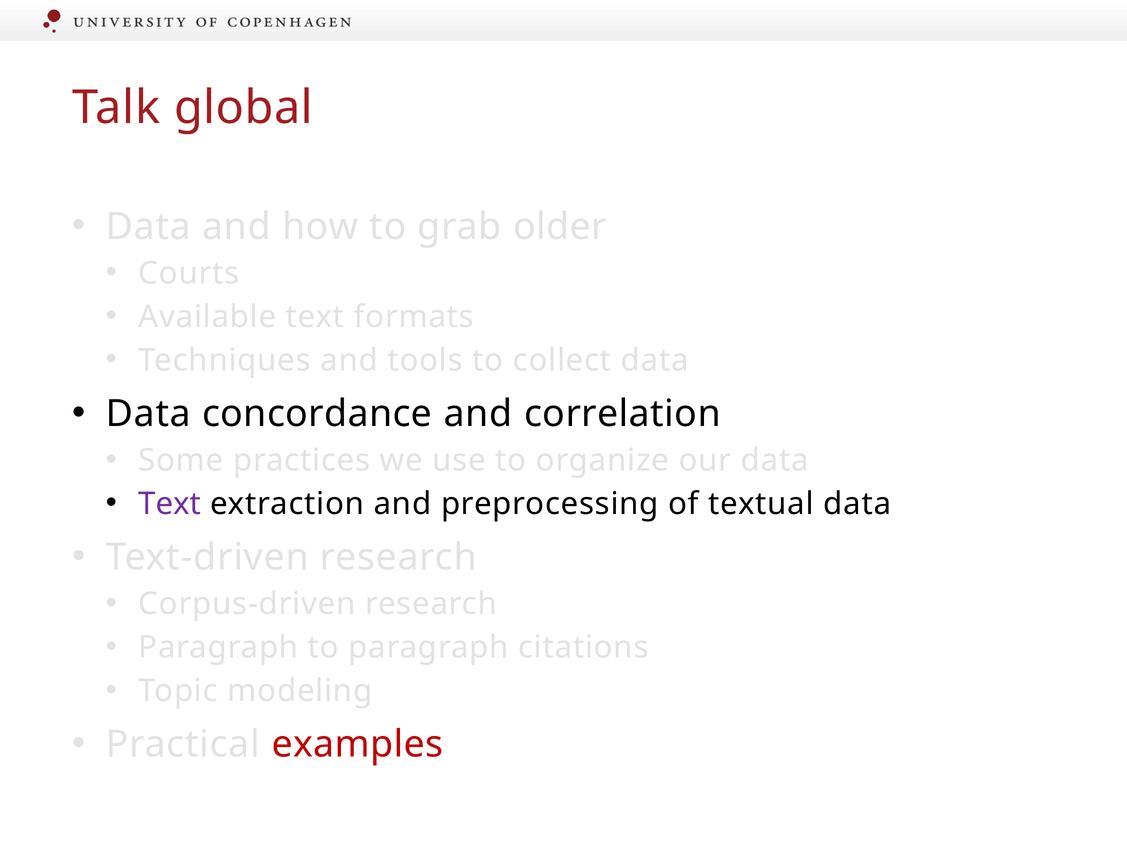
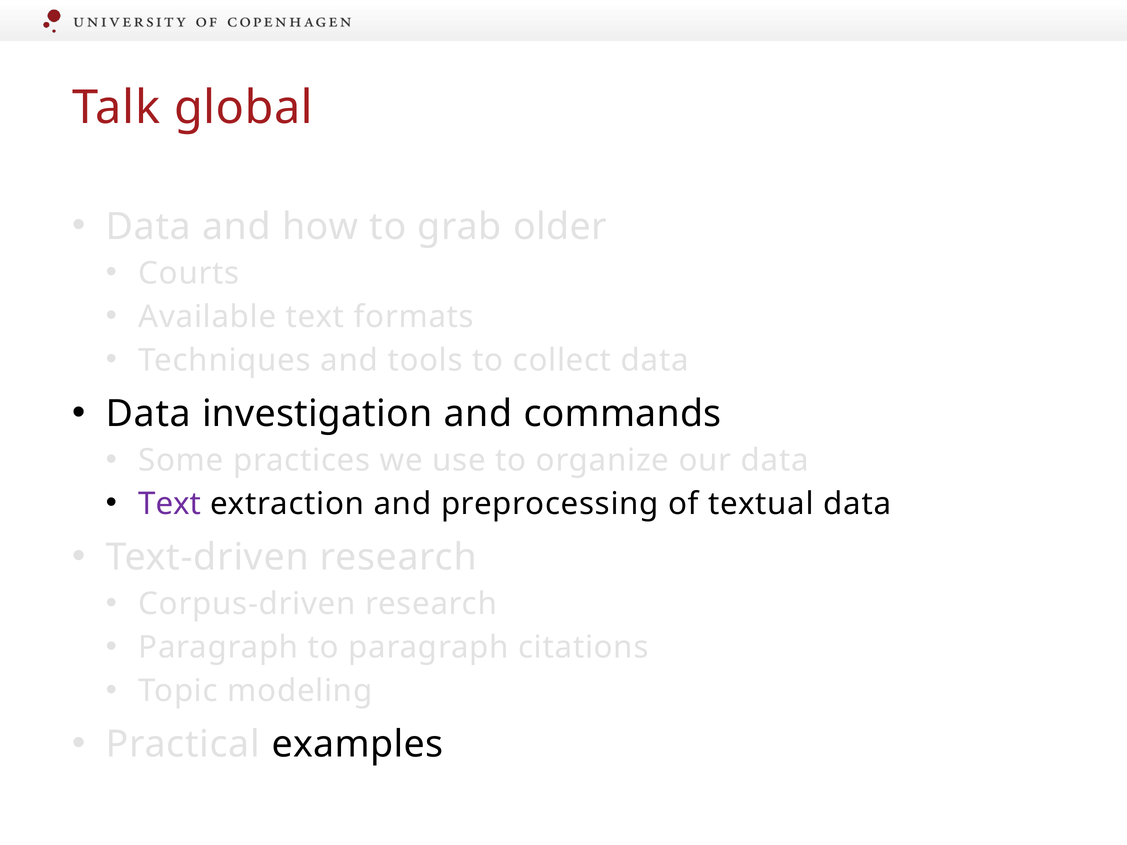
concordance: concordance -> investigation (317, 414)
correlation: correlation -> commands (623, 414)
examples colour: red -> black (358, 745)
